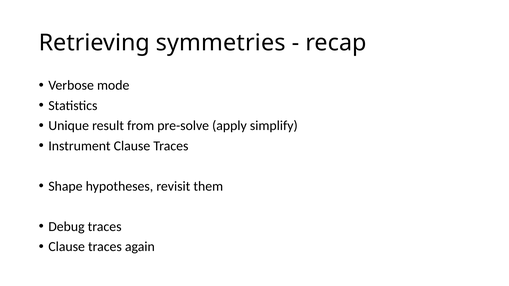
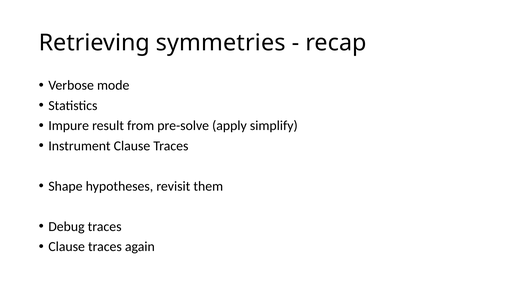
Unique: Unique -> Impure (69, 126)
